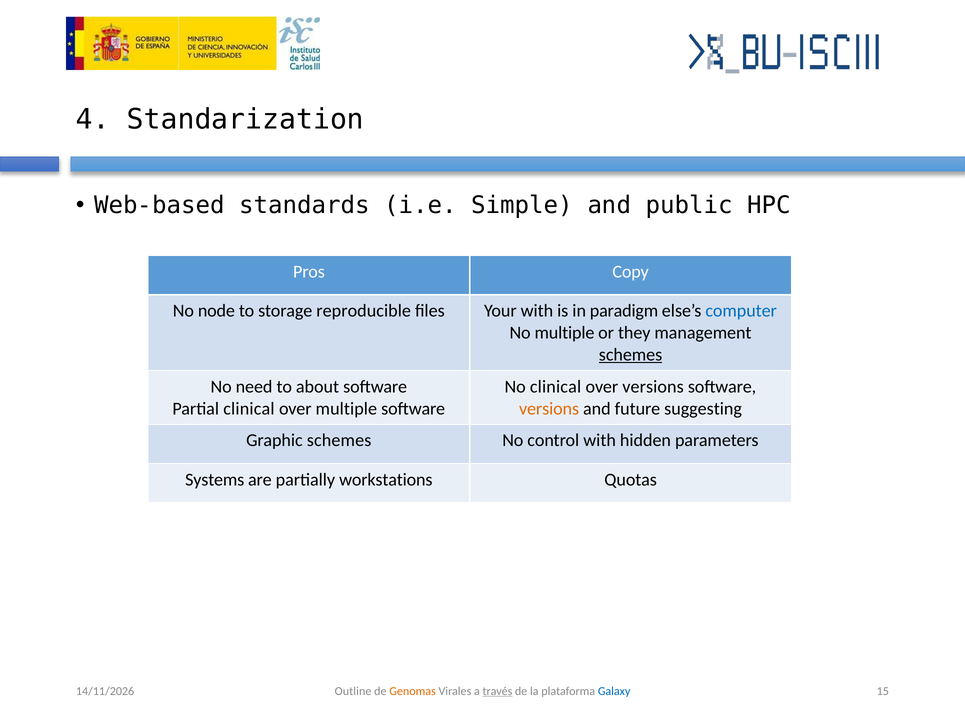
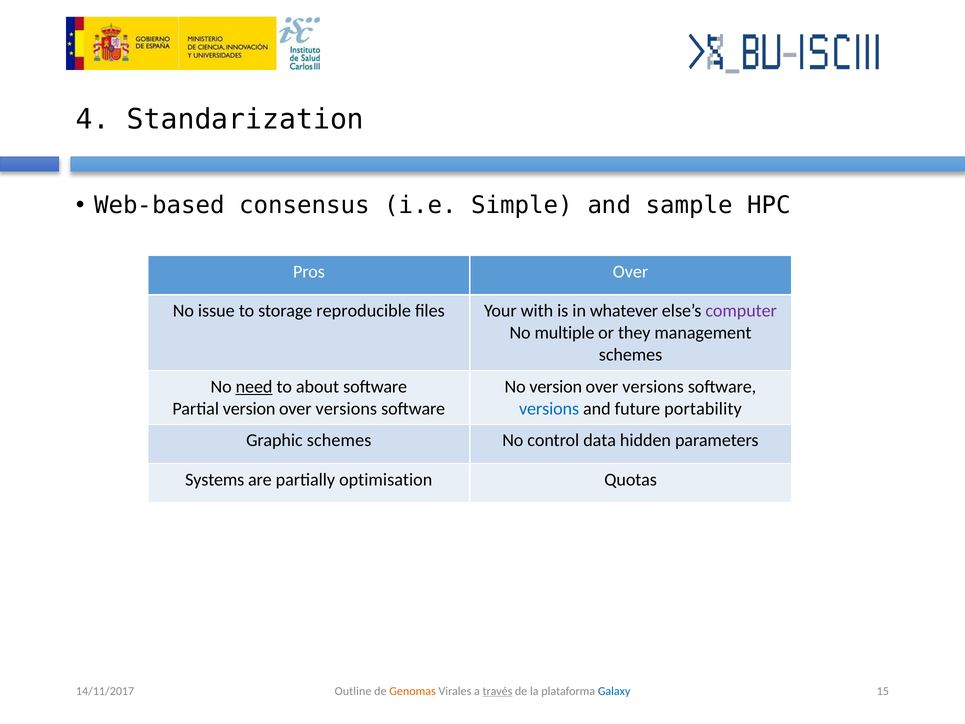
standards: standards -> consensus (305, 205)
public: public -> sample (689, 205)
Pros Copy: Copy -> Over (631, 272)
node: node -> issue (216, 311)
paradigm: paradigm -> whatever (624, 311)
computer colour: blue -> purple (741, 311)
schemes underline: present -> none (631, 355)
need underline: none -> present (254, 386)
No clinical: clinical -> version (556, 386)
Partial clinical: clinical -> version (249, 409)
multiple: multiple -> versions (346, 409)
versions colour: orange -> blue (549, 409)
suggesting: suggesting -> portability (703, 409)
control with: with -> data (600, 440)
workstations: workstations -> optimisation (386, 479)
14/11/2026: 14/11/2026 -> 14/11/2017 (105, 691)
